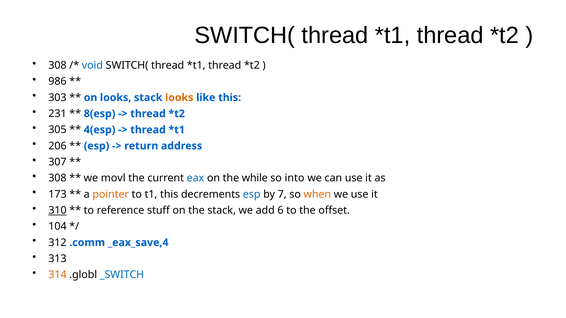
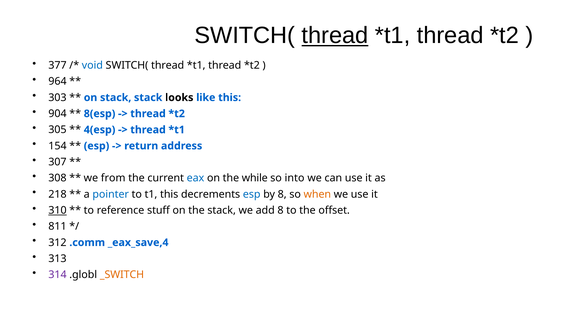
thread underline: none -> present (335, 35)
308: 308 -> 377 (57, 65)
986: 986 -> 964 (57, 82)
on looks: looks -> stack (116, 98)
looks colour: orange -> black (179, 98)
231: 231 -> 904 (57, 114)
206: 206 -> 154 (57, 146)
movl: movl -> from (113, 178)
173: 173 -> 218 (57, 194)
pointer colour: orange -> blue (111, 194)
by 7: 7 -> 8 (282, 194)
add 6: 6 -> 8 (281, 211)
104: 104 -> 811 (57, 227)
314 colour: orange -> purple (57, 275)
_SWITCH colour: blue -> orange (122, 275)
